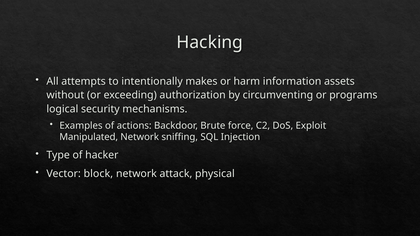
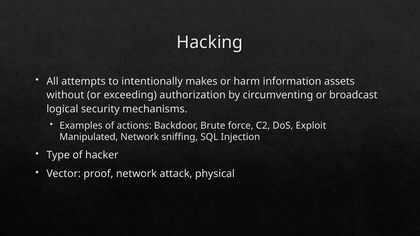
programs: programs -> broadcast (353, 95)
block: block -> proof (98, 174)
